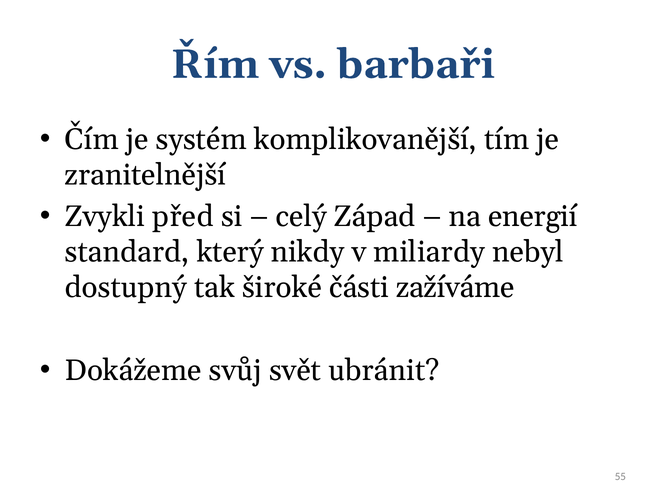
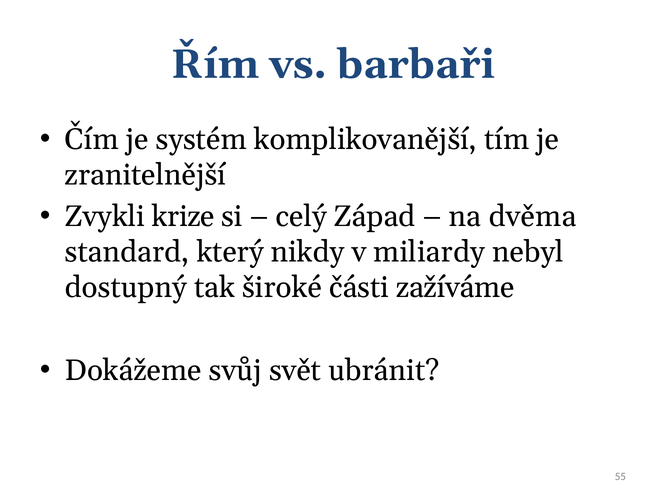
před: před -> krize (183, 217)
energií: energií -> dvěma (533, 217)
